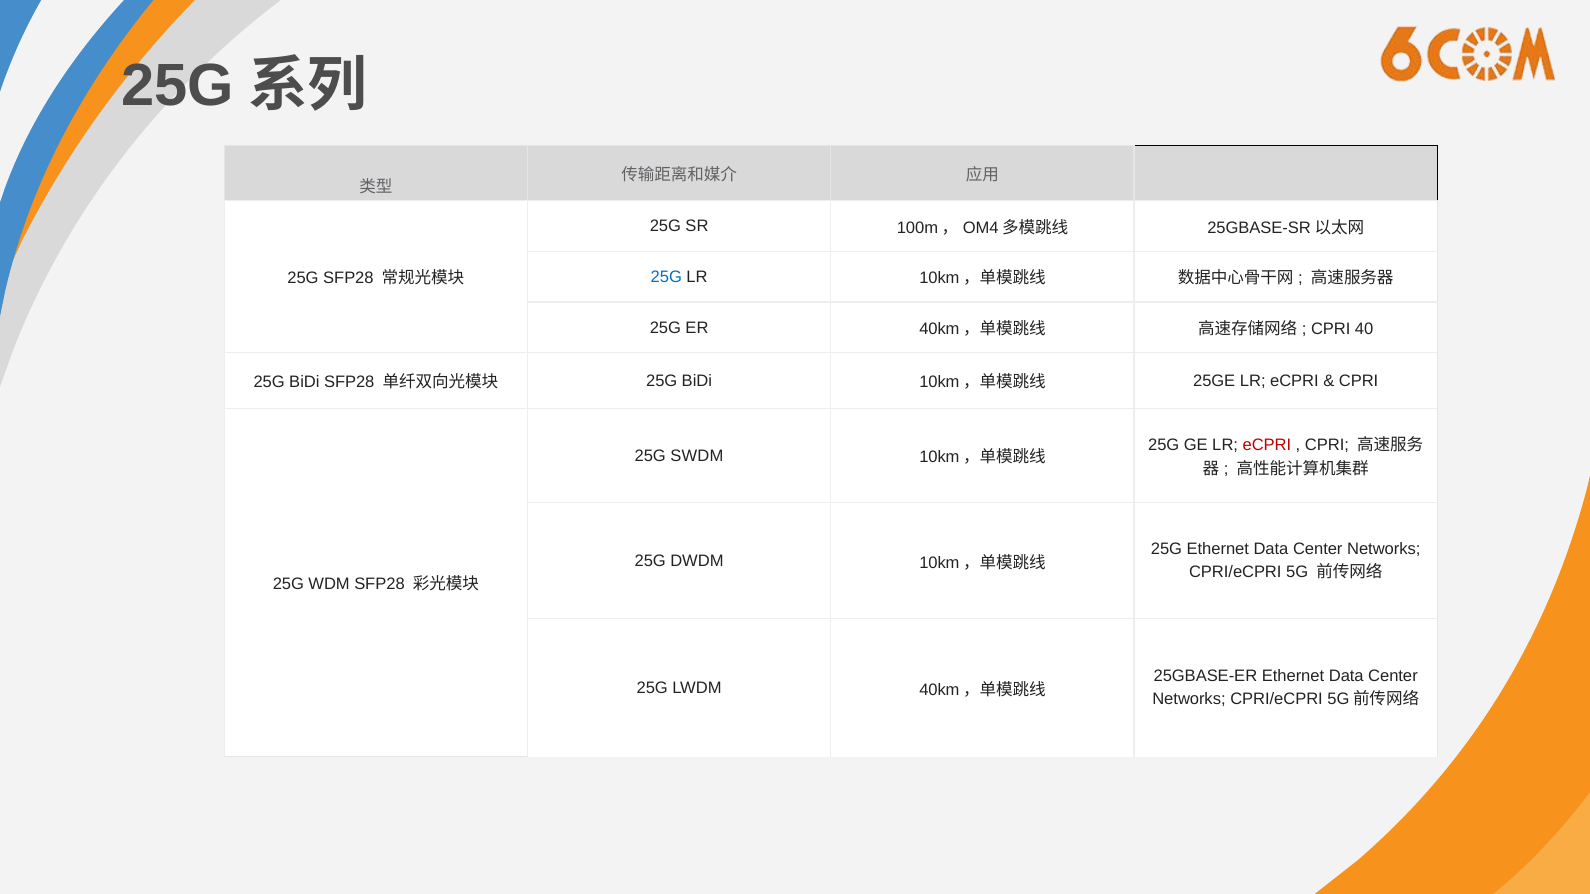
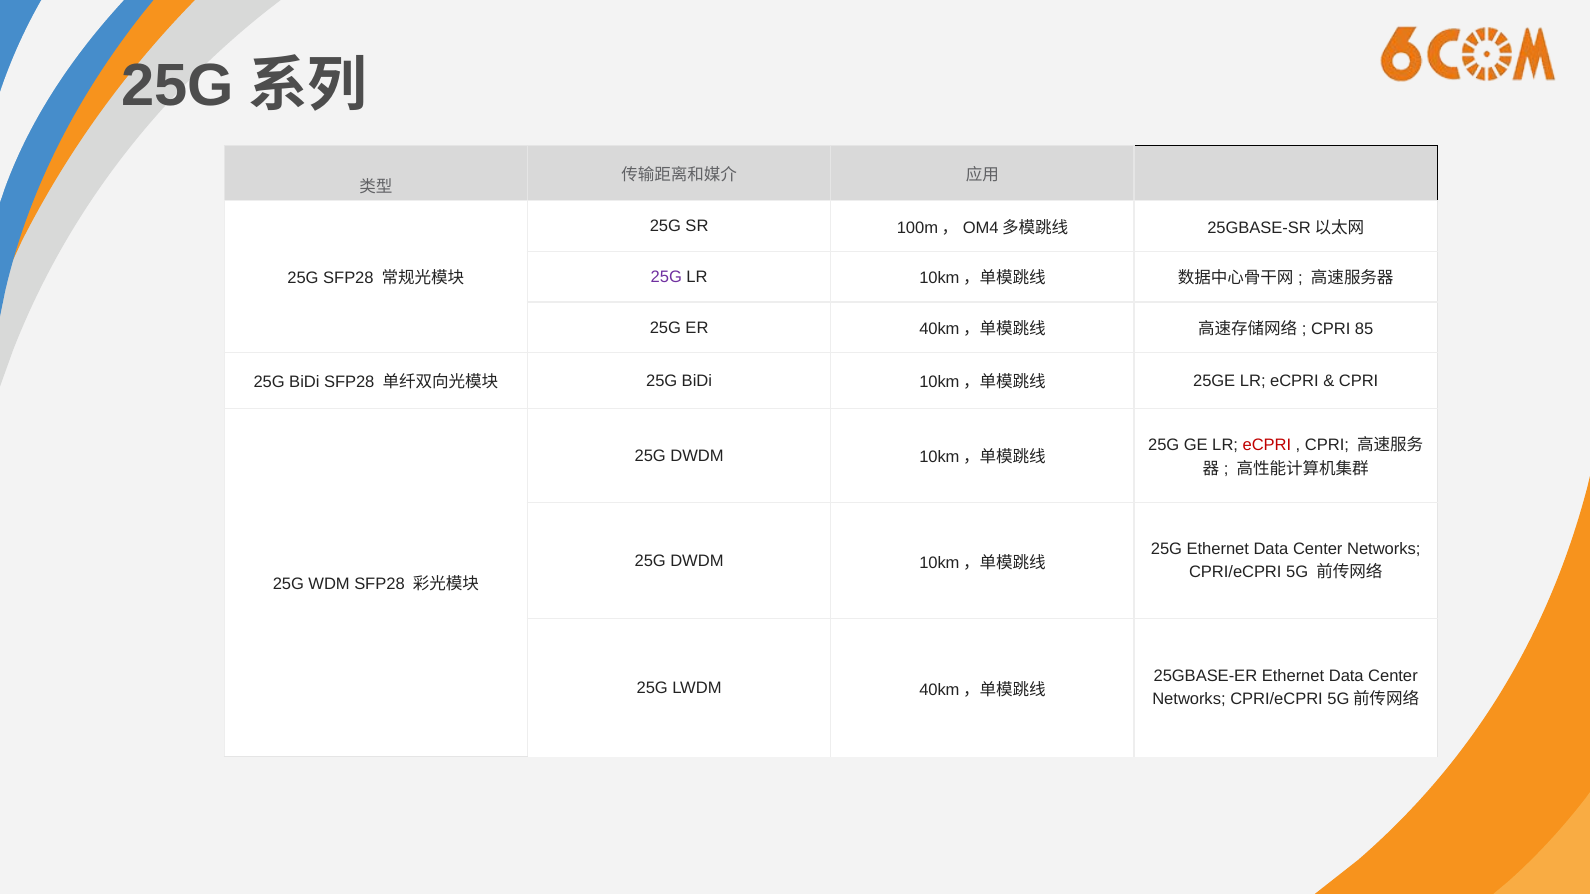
25G colour: blue -> purple (666, 277)
40: 40 -> 85 (1364, 329)
SWDM: SWDM -> DWDM (697, 456)
